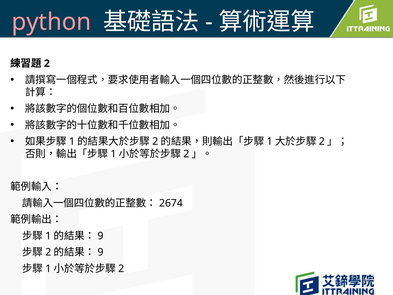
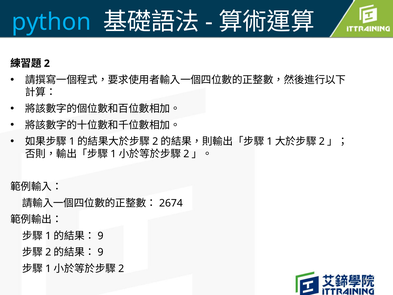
python colour: pink -> light blue (51, 22)
